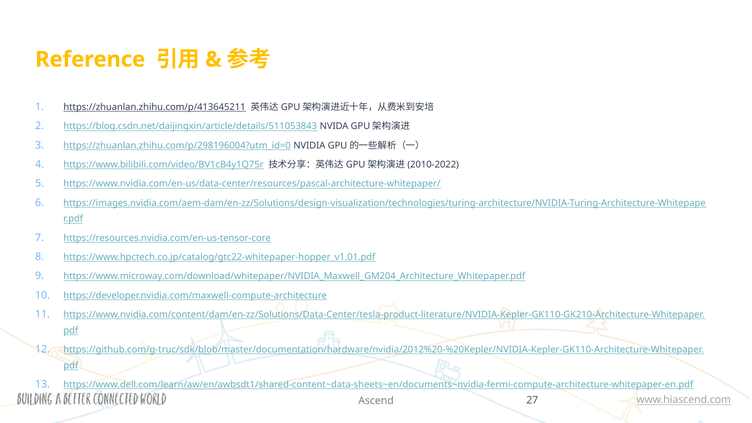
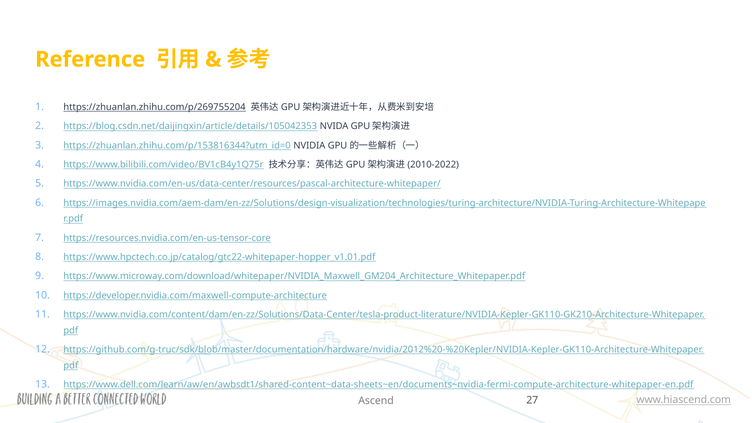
https://zhuanlan.zhihu.com/p/413645211: https://zhuanlan.zhihu.com/p/413645211 -> https://zhuanlan.zhihu.com/p/269755204 (154, 107)
https://blog.csdn.net/daijingxin/article/details/511053843: https://blog.csdn.net/daijingxin/article/details/511053843 -> https://blog.csdn.net/daijingxin/article/details/105042353 (190, 126)
https://zhuanlan.zhihu.com/p/298196004?utm_id=0: https://zhuanlan.zhihu.com/p/298196004?utm_id=0 -> https://zhuanlan.zhihu.com/p/153816344?utm_id=0 (177, 145)
